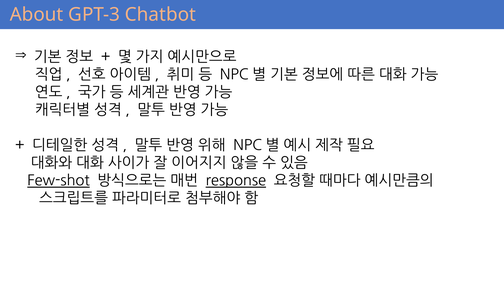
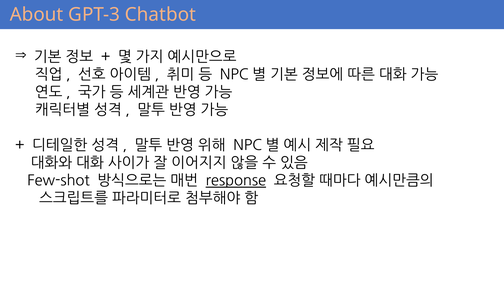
Few-shot underline: present -> none (58, 180)
